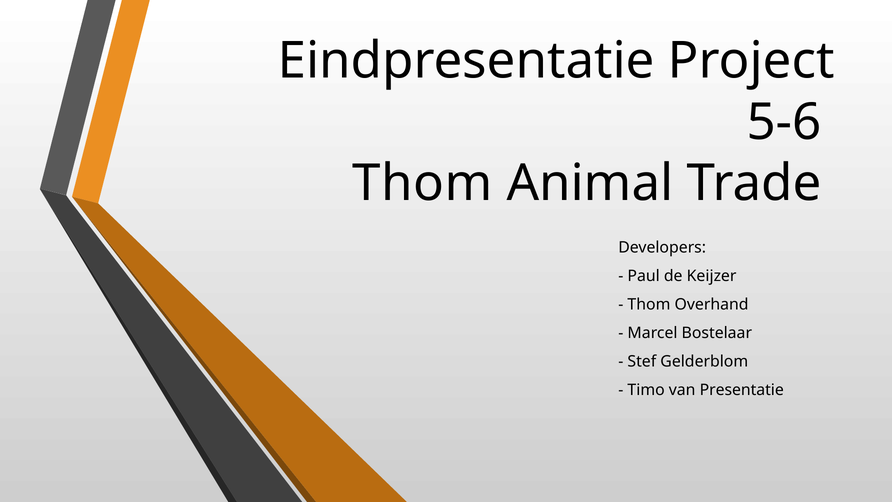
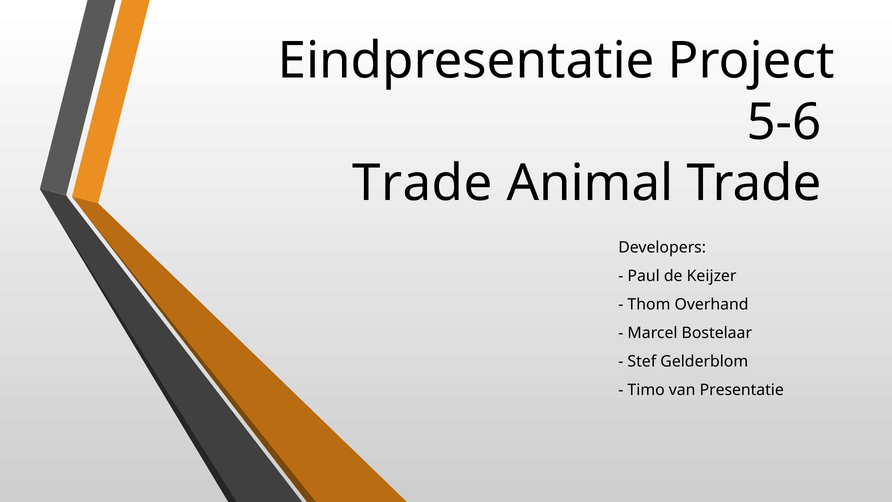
Thom: Thom -> Trade (422, 183)
